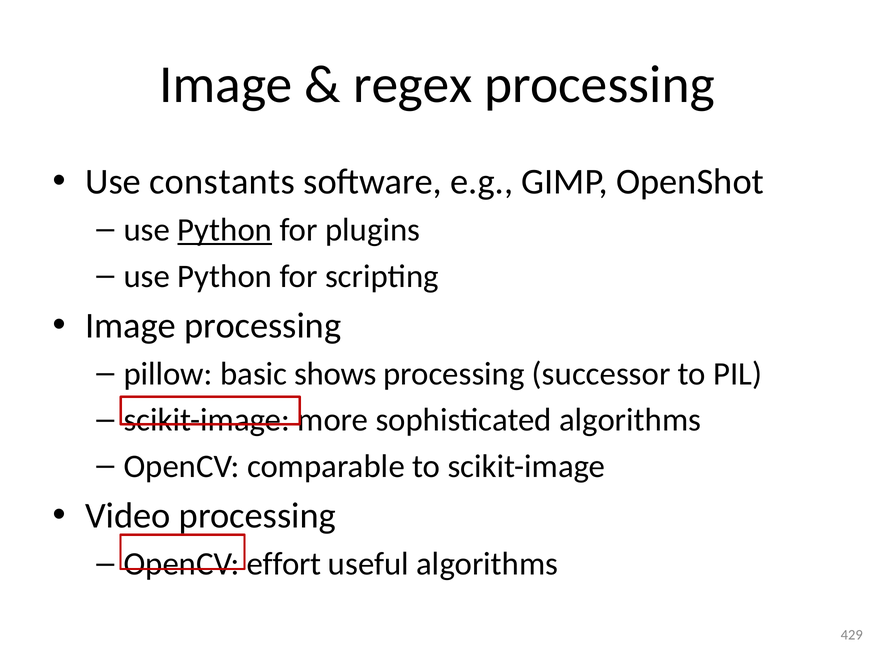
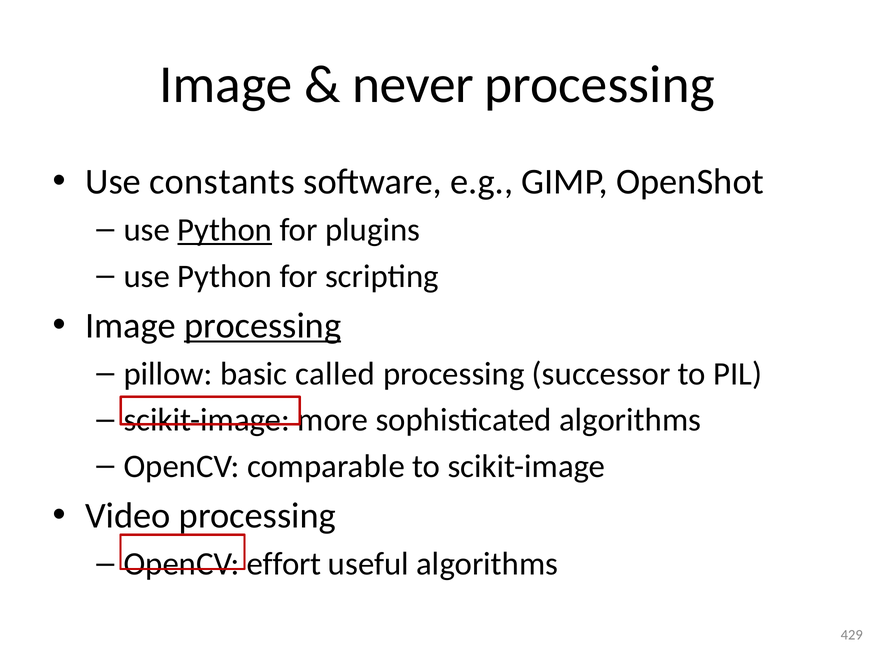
regex: regex -> never (413, 85)
processing underline: none -> present (263, 326)
shows: shows -> called (335, 374)
